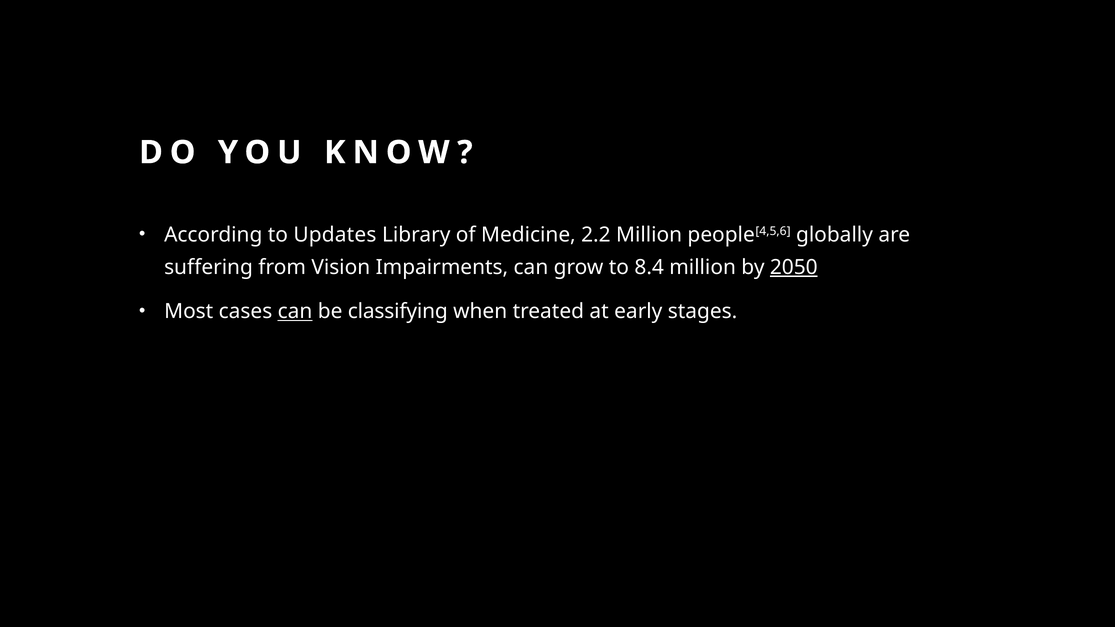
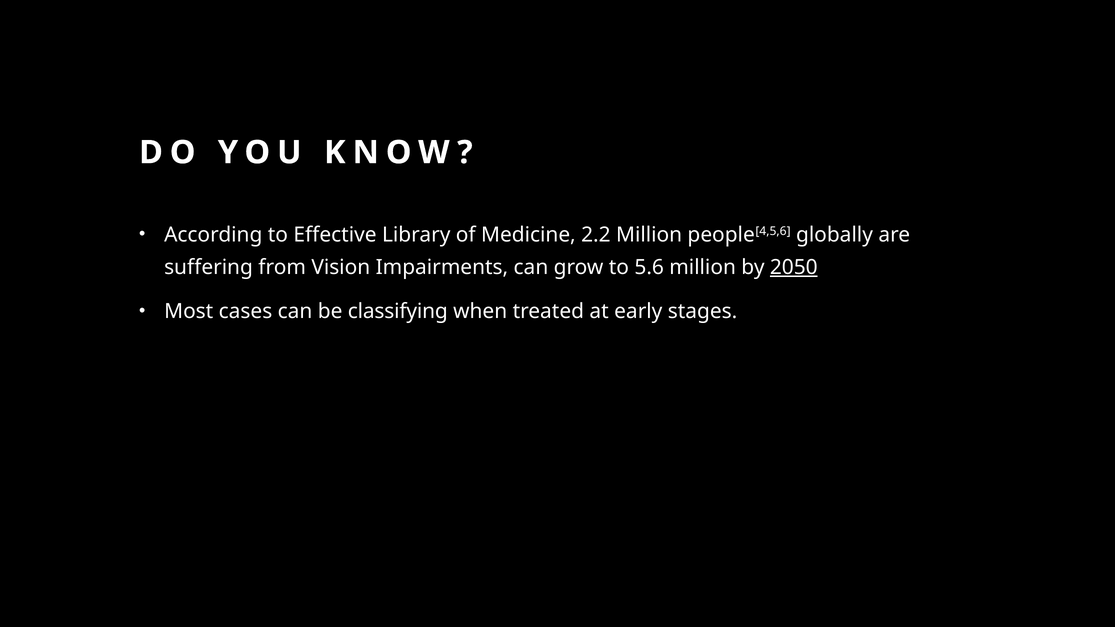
Updates: Updates -> Effective (335, 235)
8.4: 8.4 -> 5.6 (649, 267)
can underline: present -> none (295, 312)
